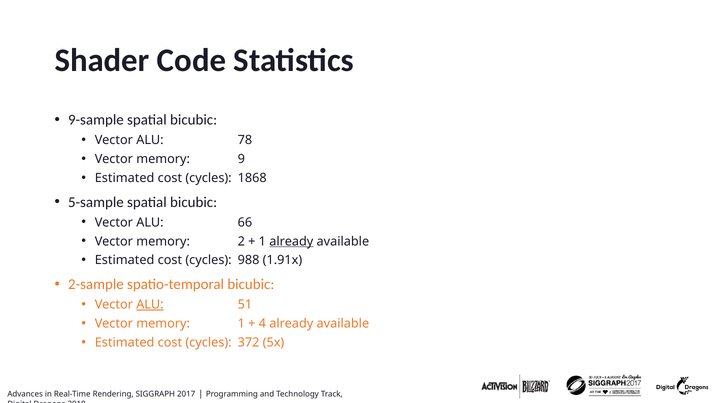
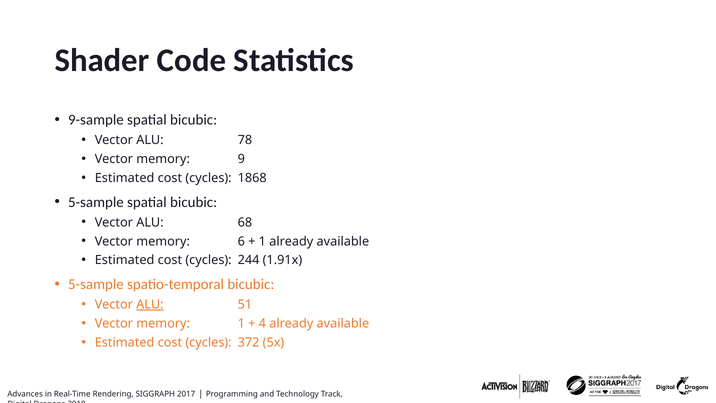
66: 66 -> 68 (245, 222)
2: 2 -> 6 (241, 241)
already underline: present -> none (291, 241)
988: 988 -> 244 (249, 260)
2-sample: 2-sample -> 5-sample (96, 284)
